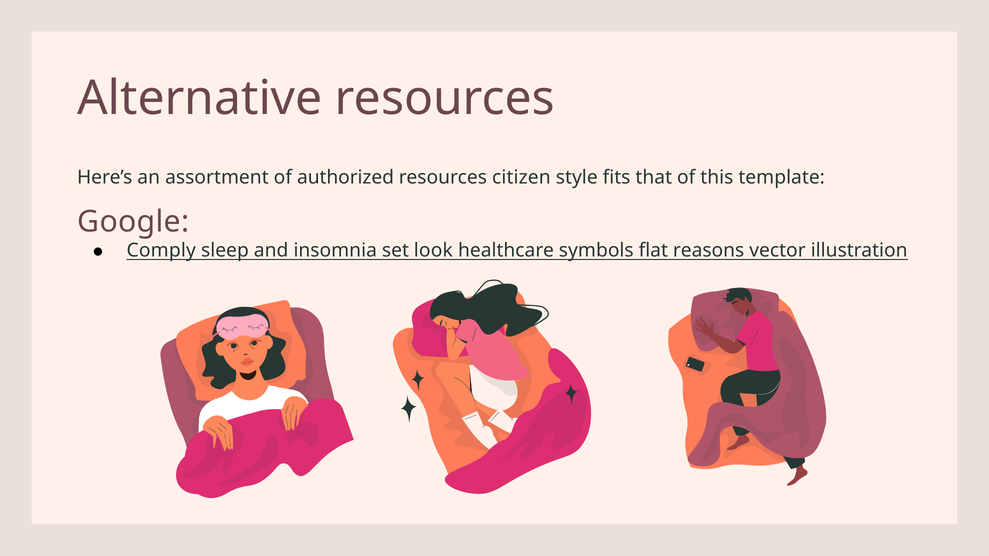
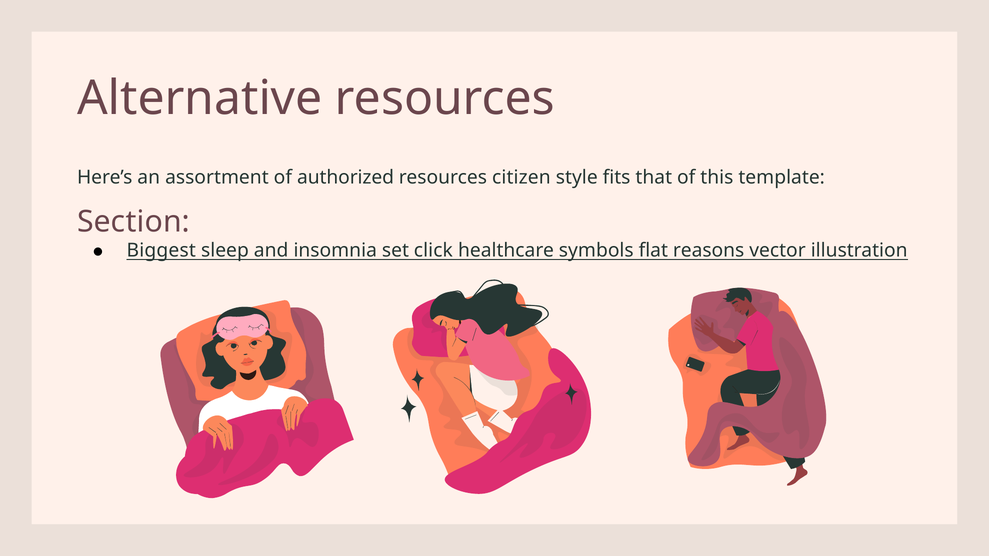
Google: Google -> Section (134, 222)
Comply: Comply -> Biggest (161, 251)
look: look -> click (433, 251)
